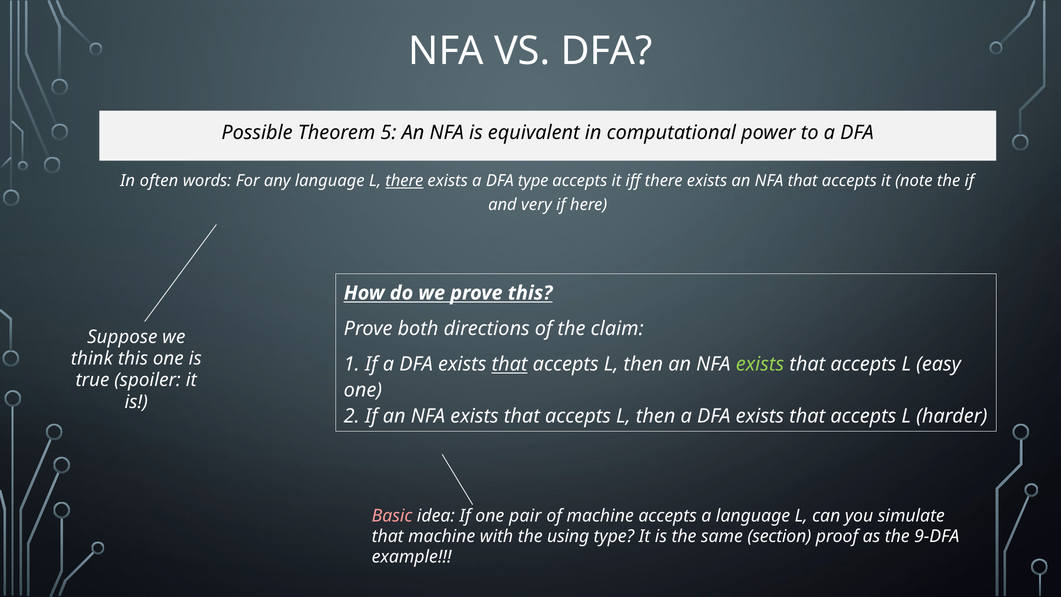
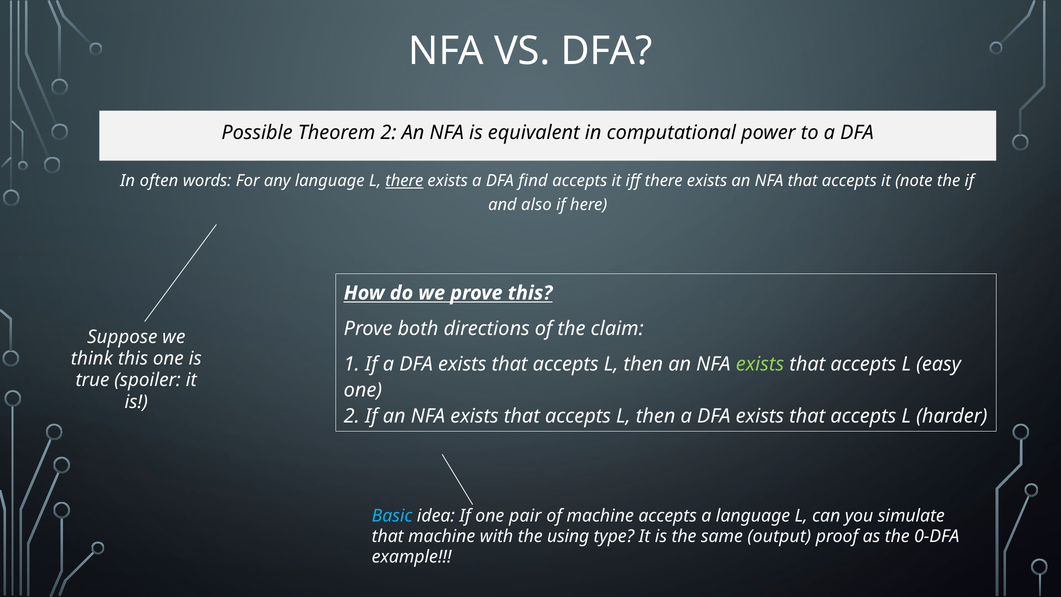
Theorem 5: 5 -> 2 (388, 133)
DFA type: type -> find (533, 181)
very: very -> also (536, 204)
that underline: present -> none (510, 364)
Basic colour: pink -> light blue (392, 516)
section: section -> output (779, 536)
9-DFA: 9-DFA -> 0-DFA (937, 536)
